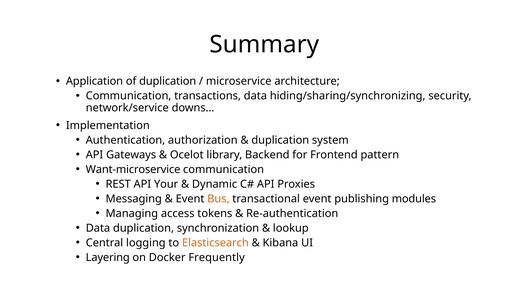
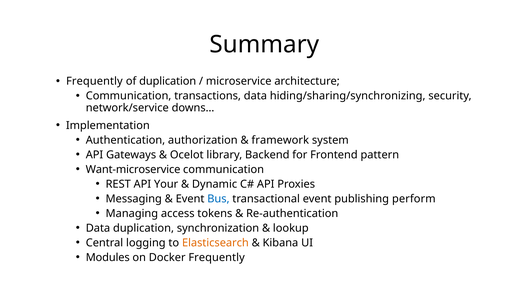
Application: Application -> Frequently (94, 81)
duplication: duplication -> framework (280, 140)
Bus colour: orange -> blue (218, 198)
modules: modules -> perform (414, 198)
Layering: Layering -> Modules (108, 257)
